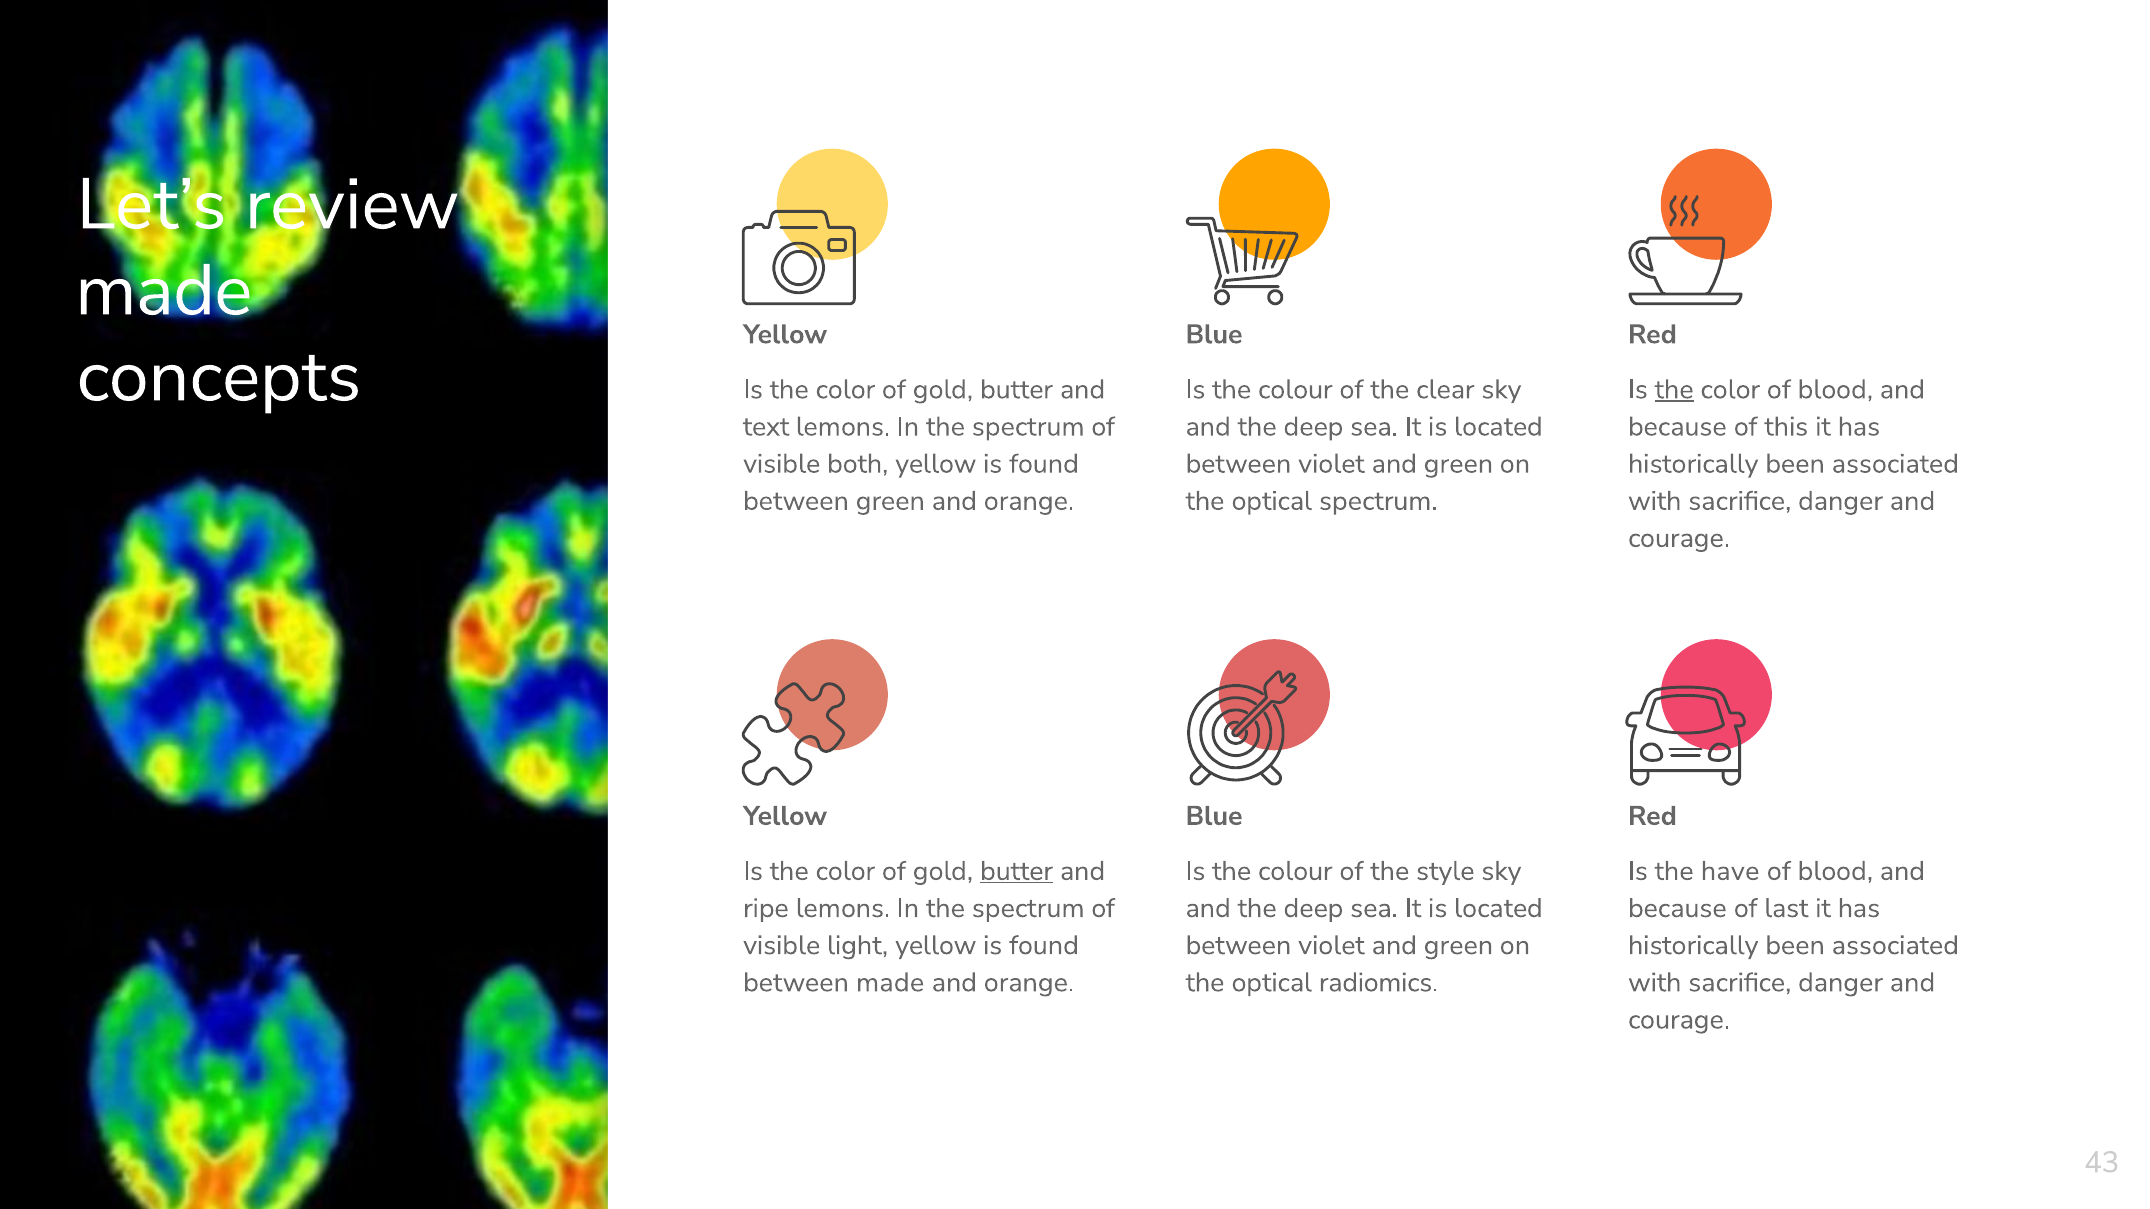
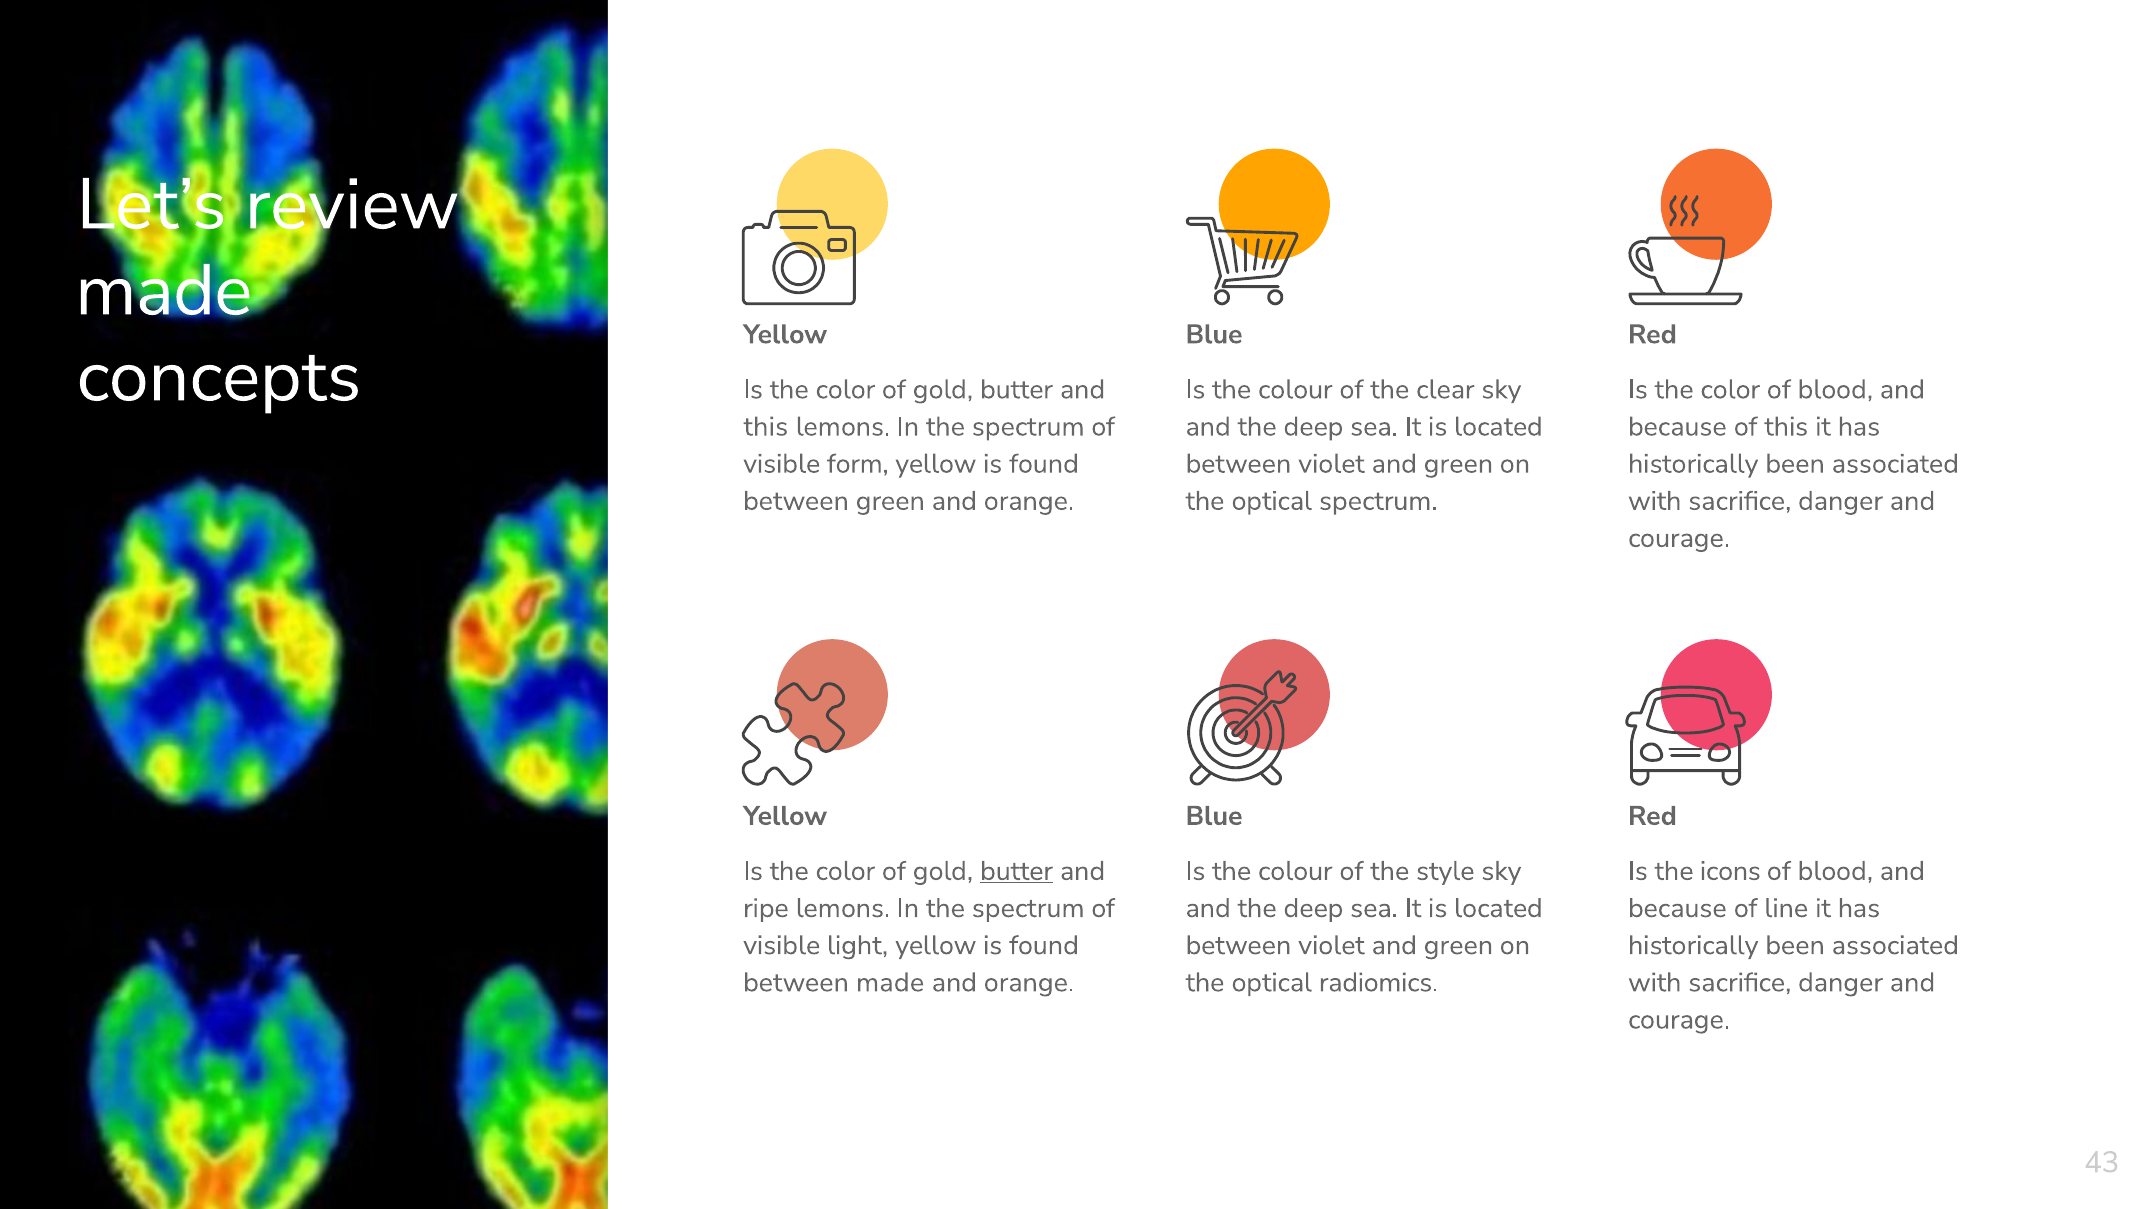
the underline: present -> none (1674, 390)
text: text -> this (766, 427)
both: both -> form (858, 464)
have: have -> icons (1730, 871)
last: last -> line (1786, 909)
